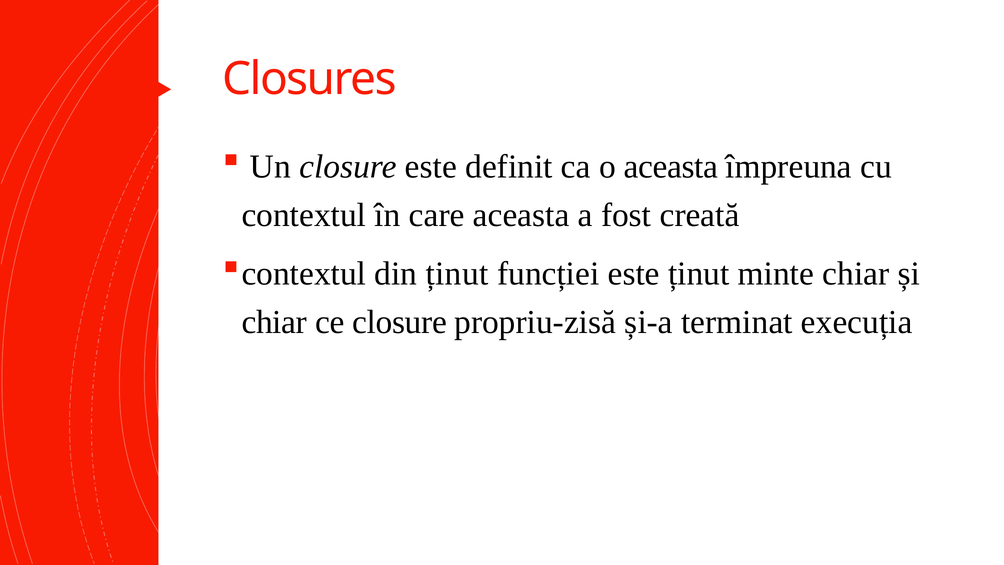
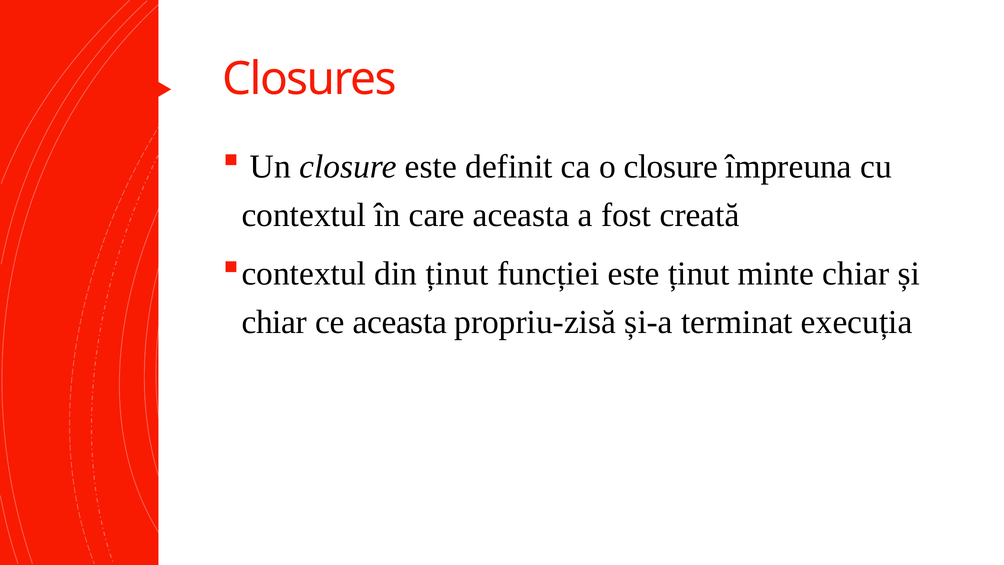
o aceasta: aceasta -> closure (671, 167)
ce closure: closure -> aceasta (400, 322)
